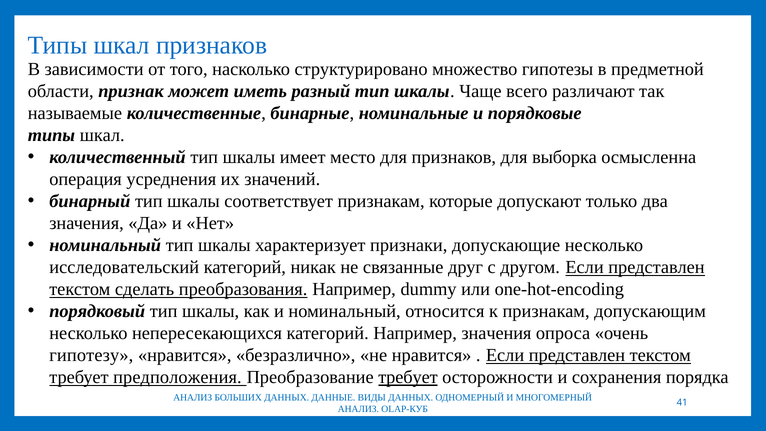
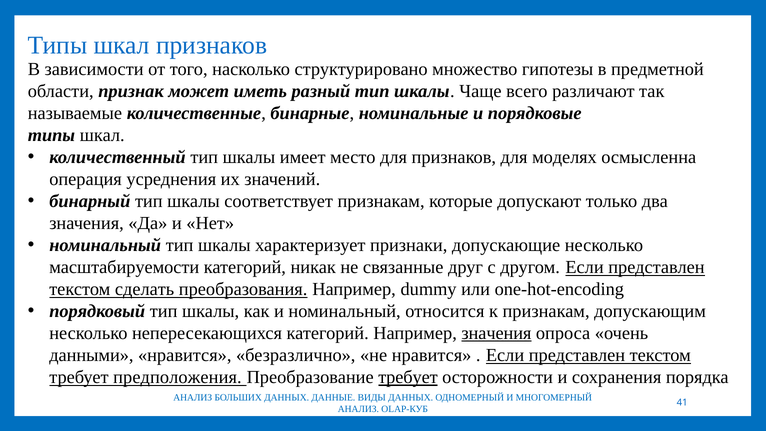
выборка: выборка -> моделях (564, 157)
исследовательский: исследовательский -> масштабируемости (124, 267)
значения underline: none -> present (496, 333)
гипотезу: гипотезу -> данными (91, 355)
